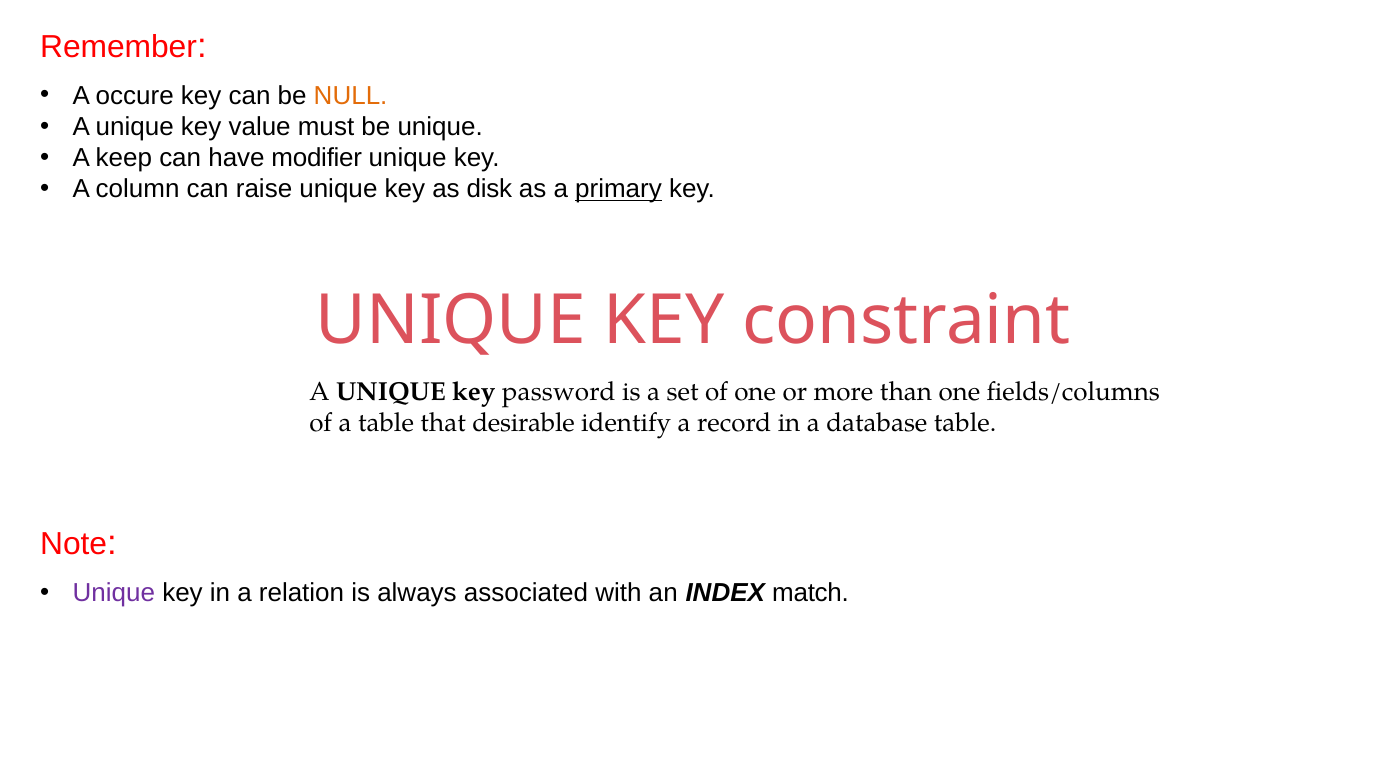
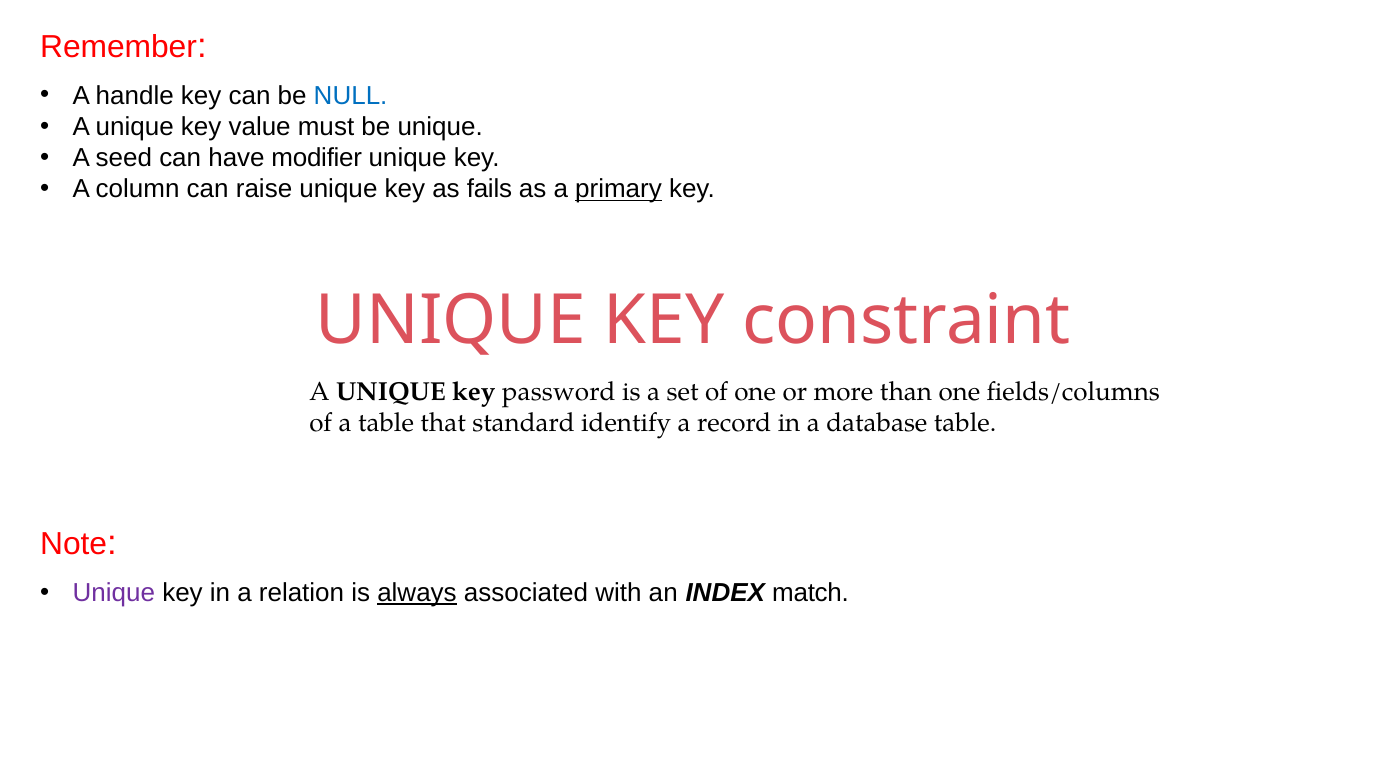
occure: occure -> handle (135, 96)
NULL colour: orange -> blue (351, 96)
keep: keep -> seed (124, 158)
disk: disk -> fails (489, 189)
desirable: desirable -> standard (524, 423)
always underline: none -> present (417, 593)
